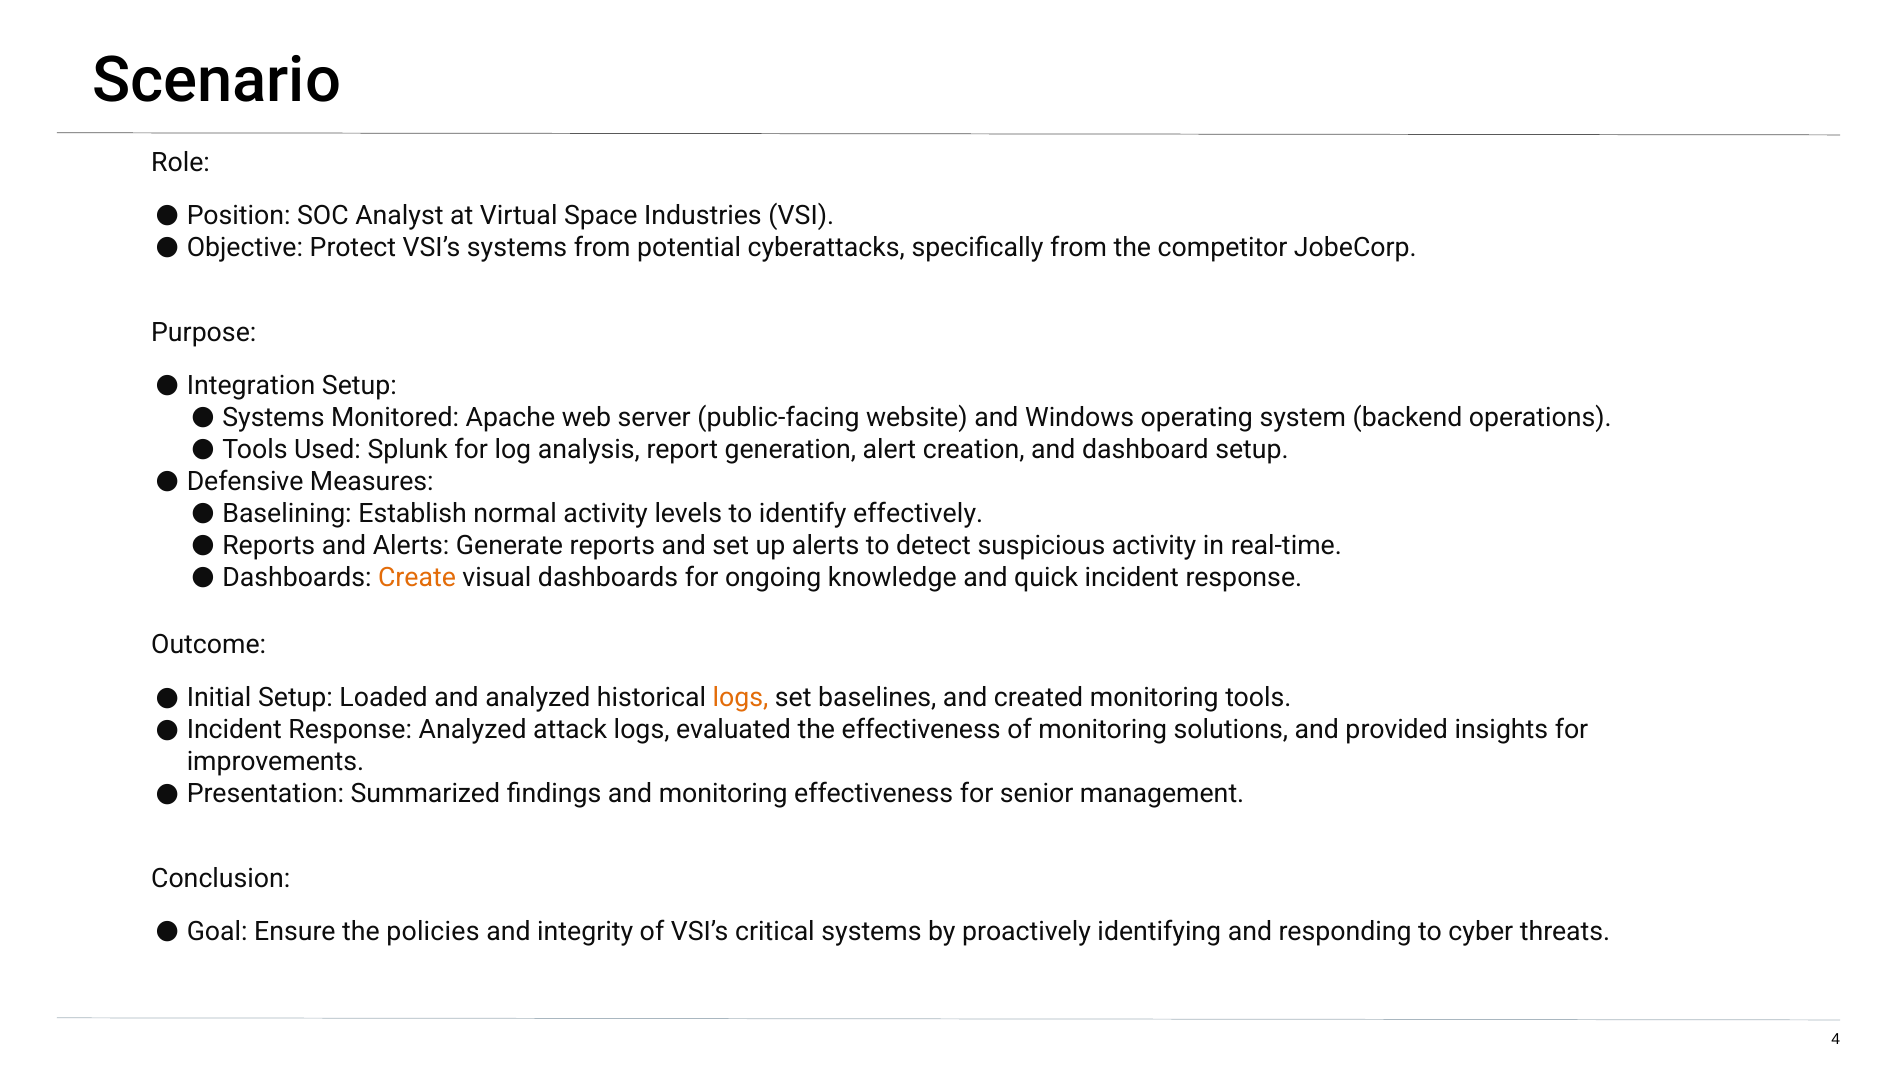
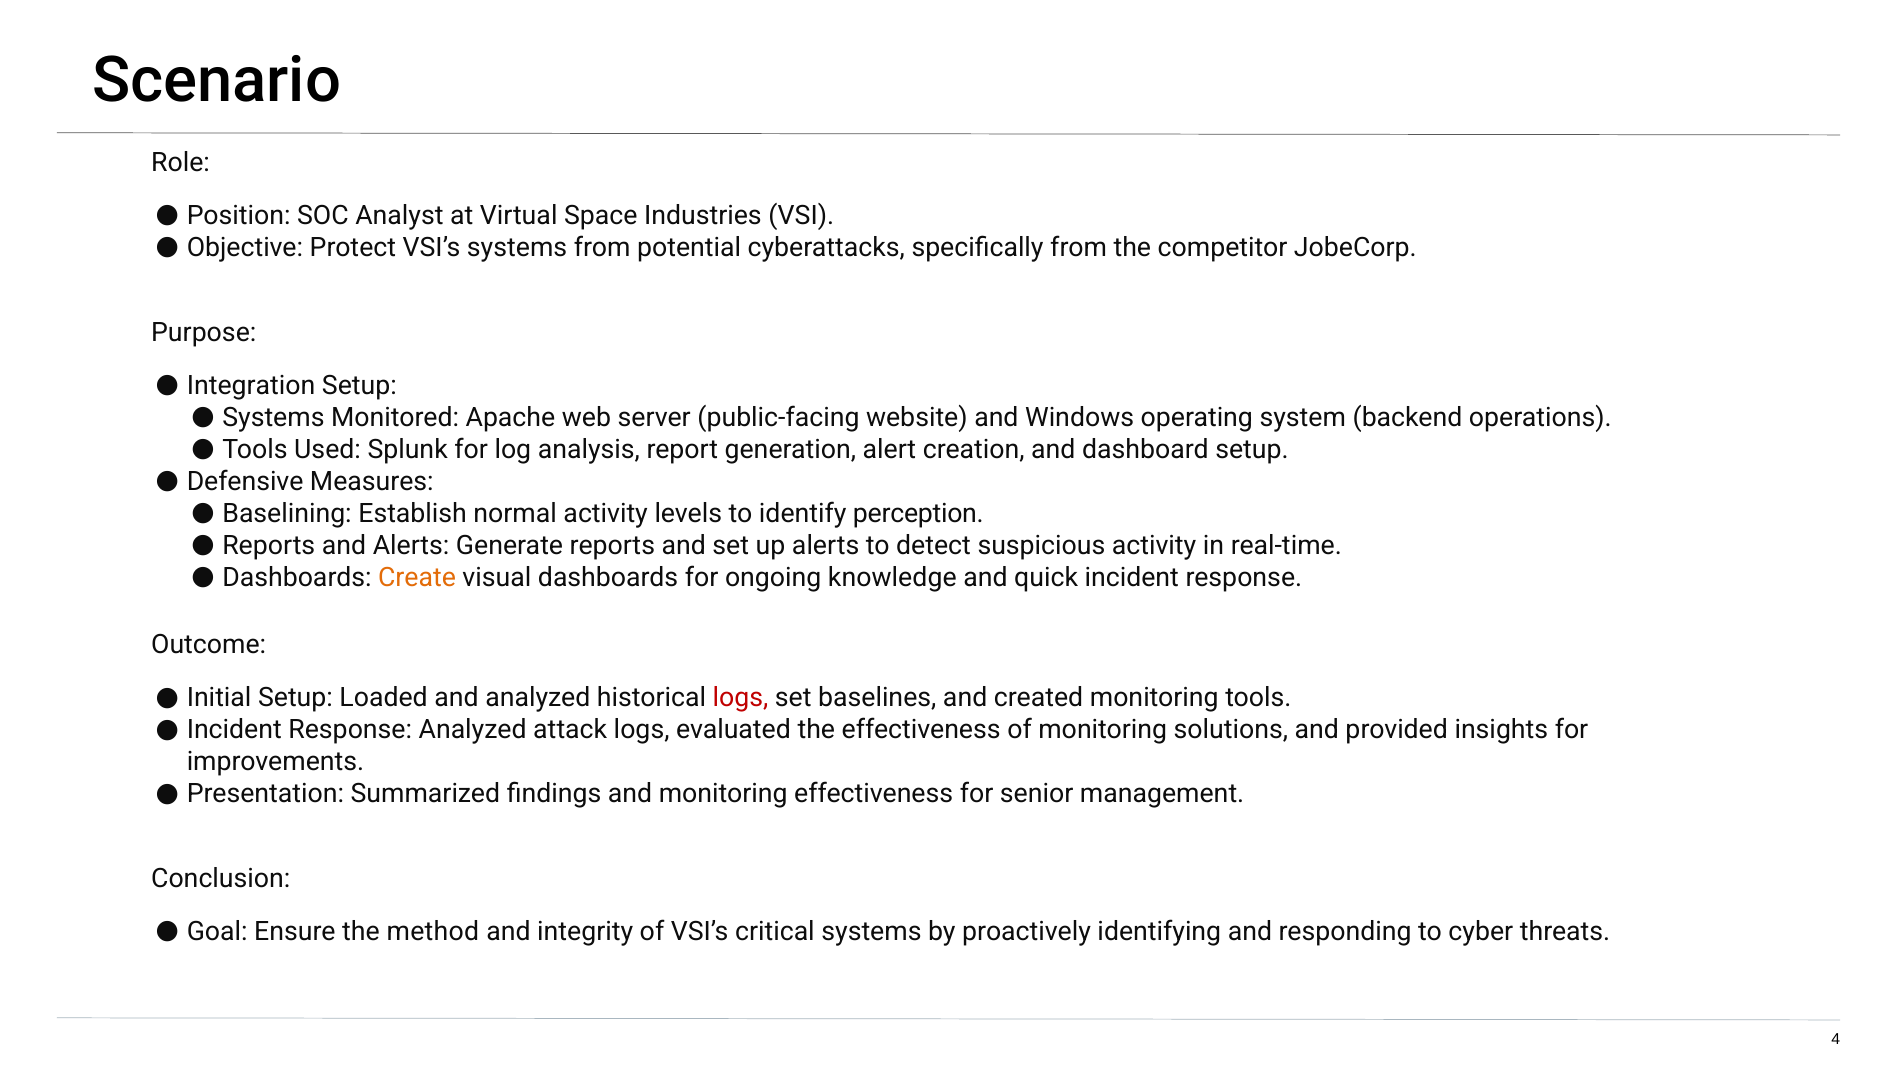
effectively: effectively -> perception (918, 514)
logs colour: orange -> red (740, 698)
policies: policies -> method (433, 932)
